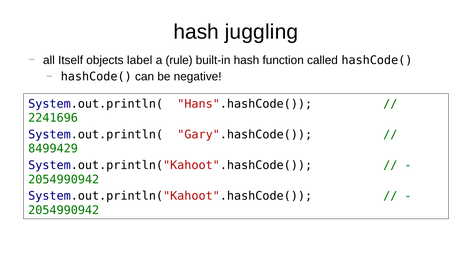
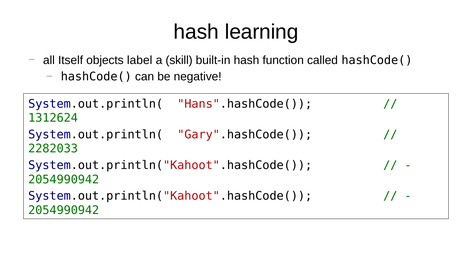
juggling: juggling -> learning (262, 32)
rule: rule -> skill (179, 60)
2241696: 2241696 -> 1312624 (53, 118)
8499429: 8499429 -> 2282033 (53, 148)
